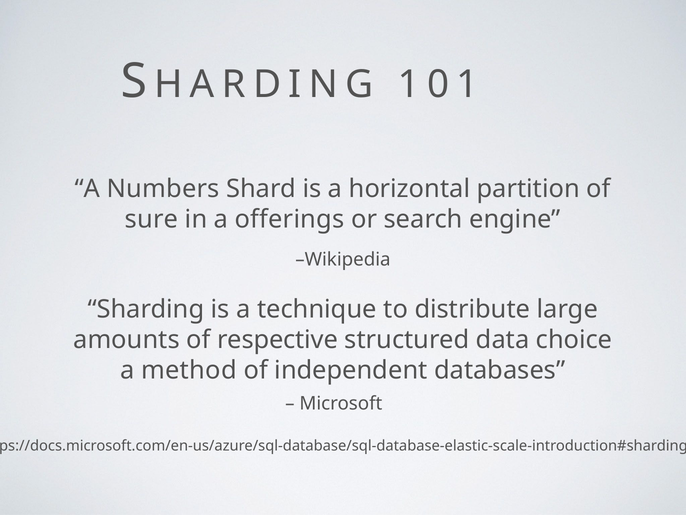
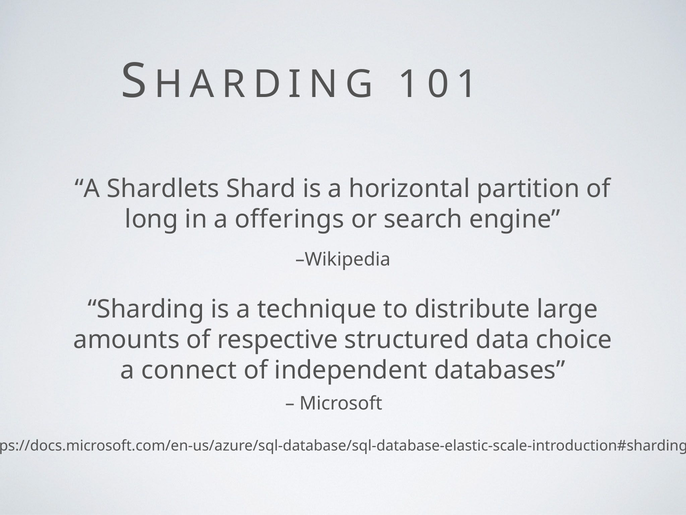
Numbers: Numbers -> Shardlets (163, 189)
sure: sure -> long (152, 219)
method: method -> connect (189, 370)
